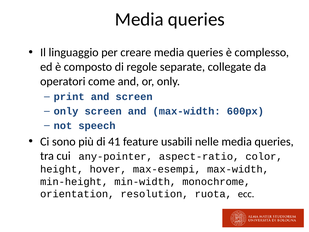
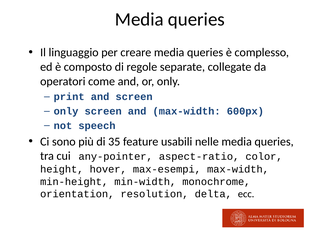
41: 41 -> 35 (114, 141)
ruota: ruota -> delta (213, 194)
